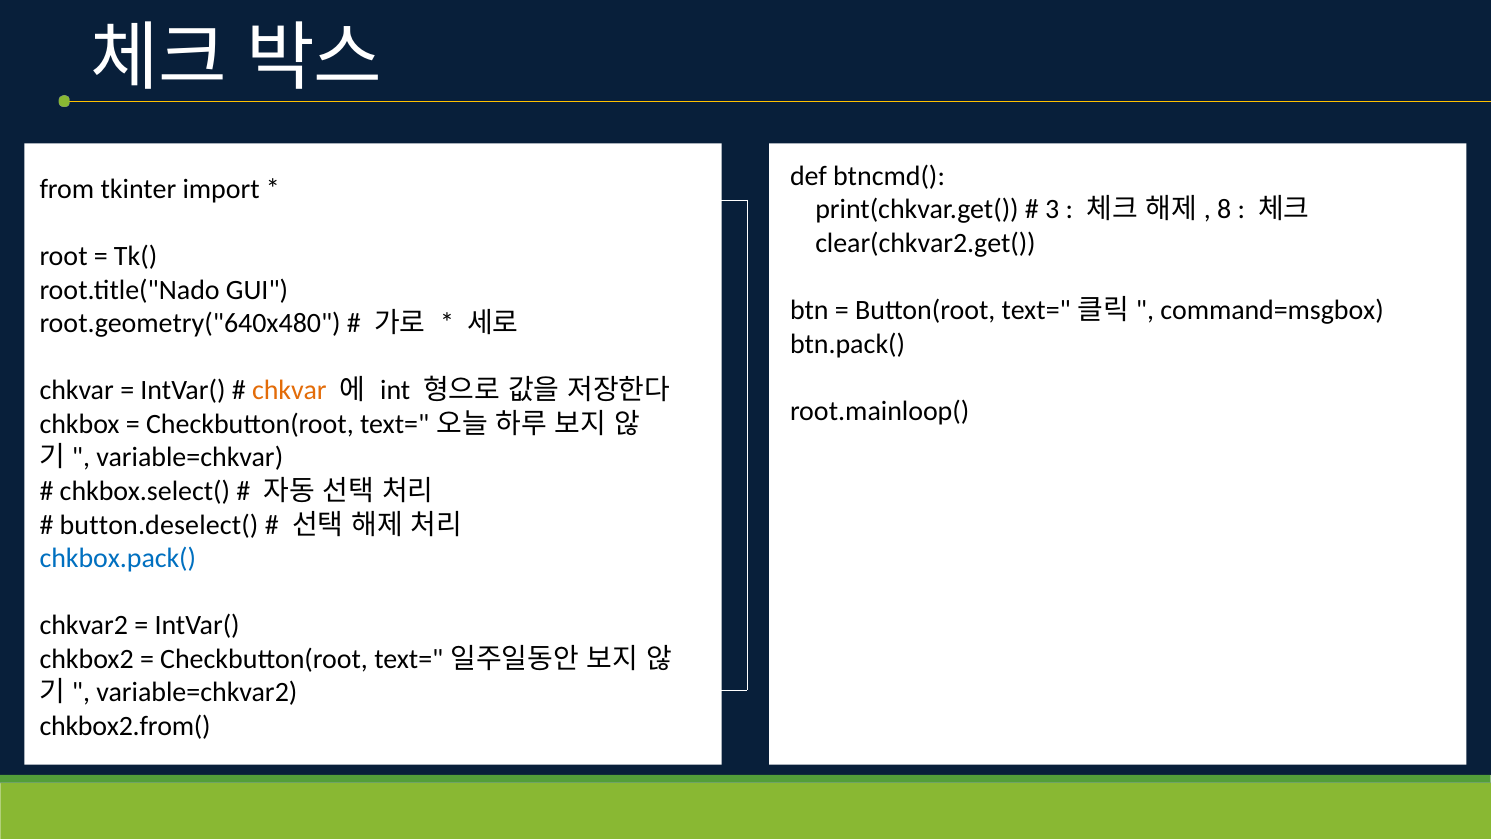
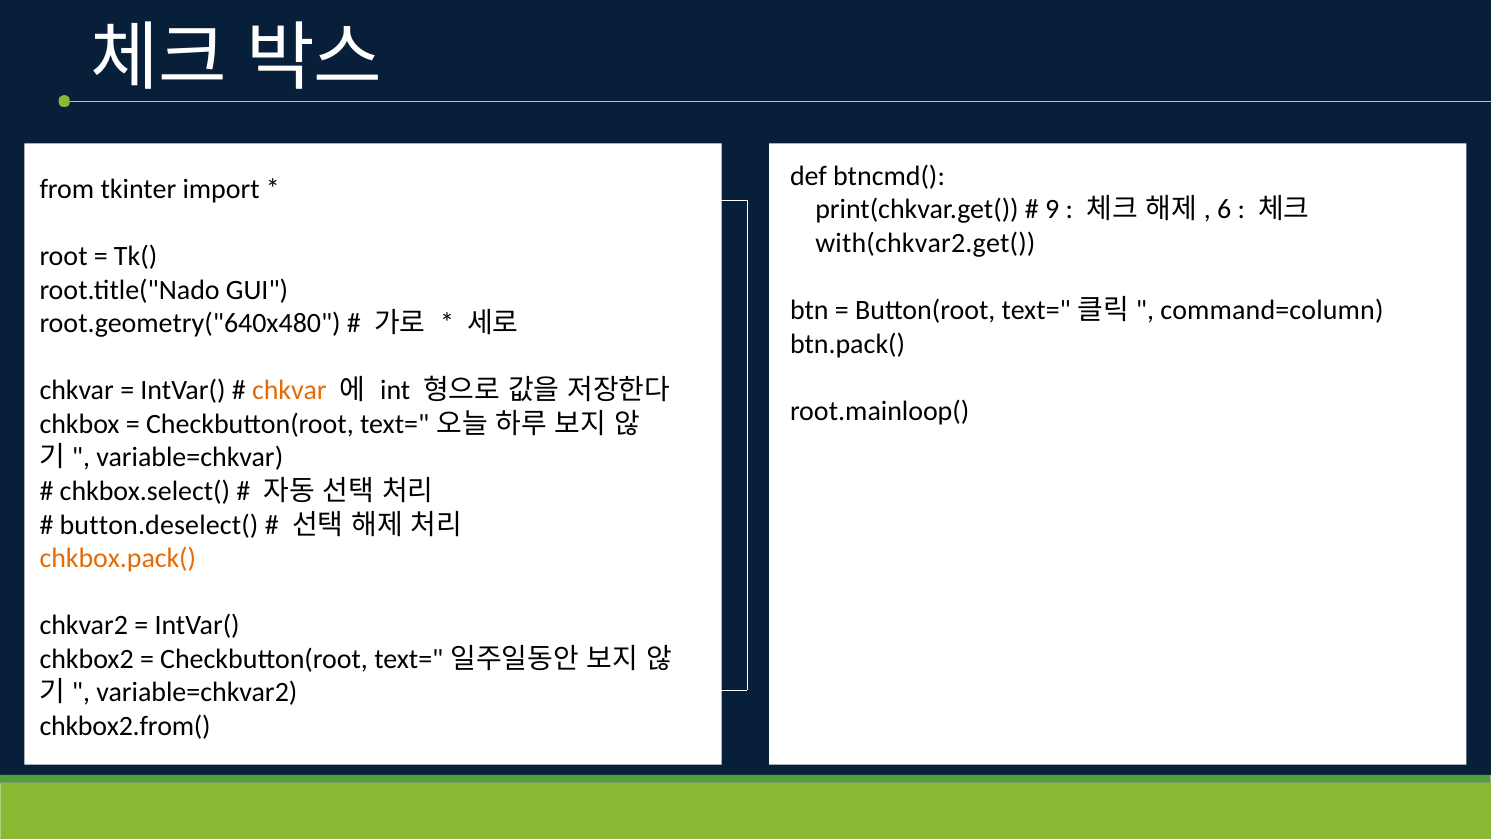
3: 3 -> 9 (1052, 210)
8: 8 -> 6 (1224, 210)
clear(chkvar2.get(: clear(chkvar2.get( -> with(chkvar2.get( (925, 243)
command=msgbox: command=msgbox -> command=column (1272, 310)
chkbox.pack( colour: blue -> orange (118, 558)
